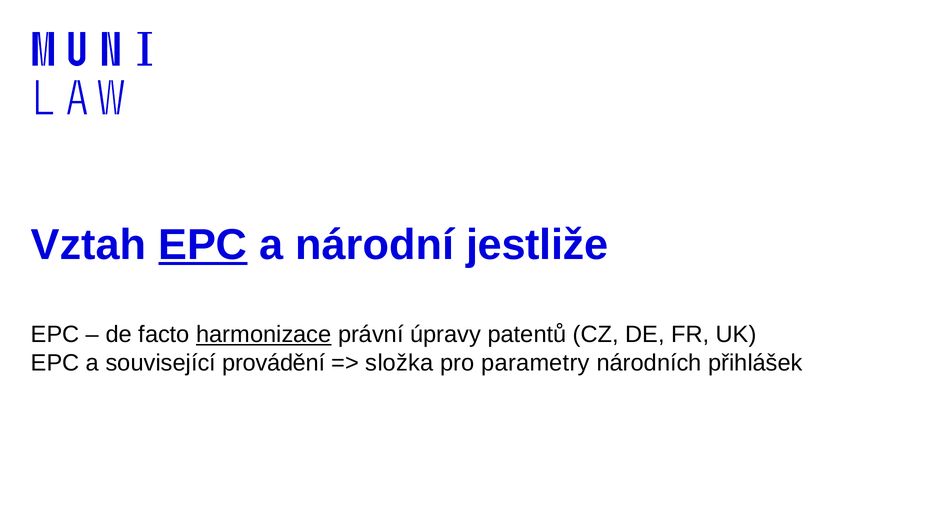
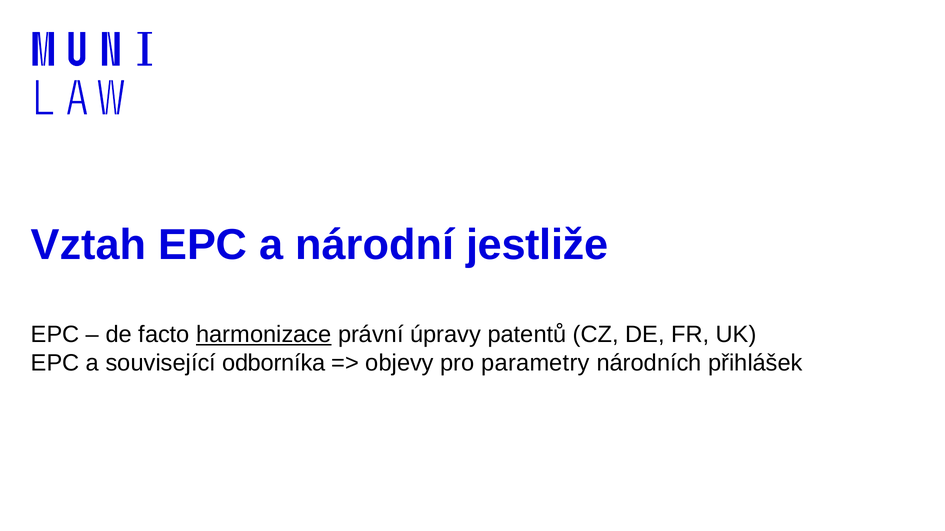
EPC underline: present -> none (203, 245)
provádění: provádění -> odborníka (274, 363)
složka: složka -> objevy (400, 363)
